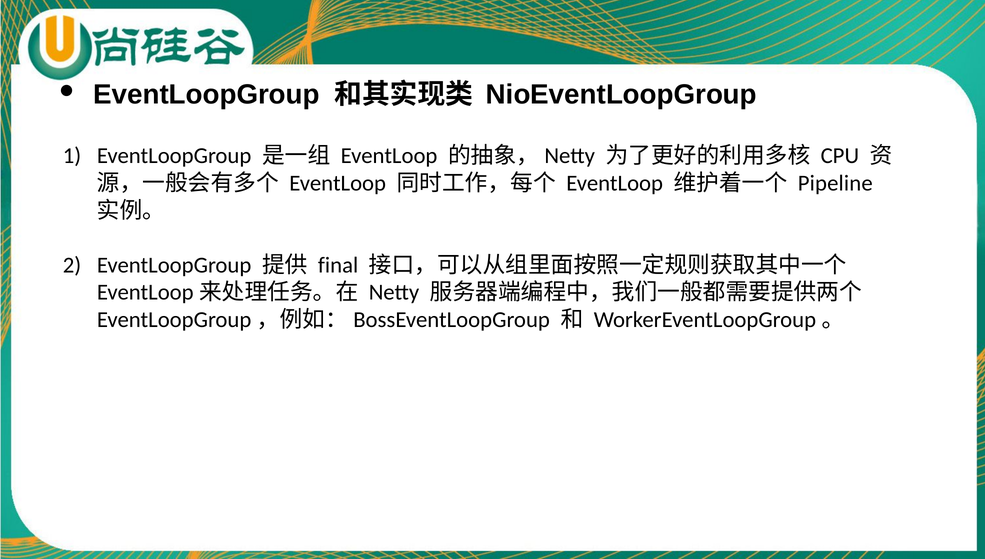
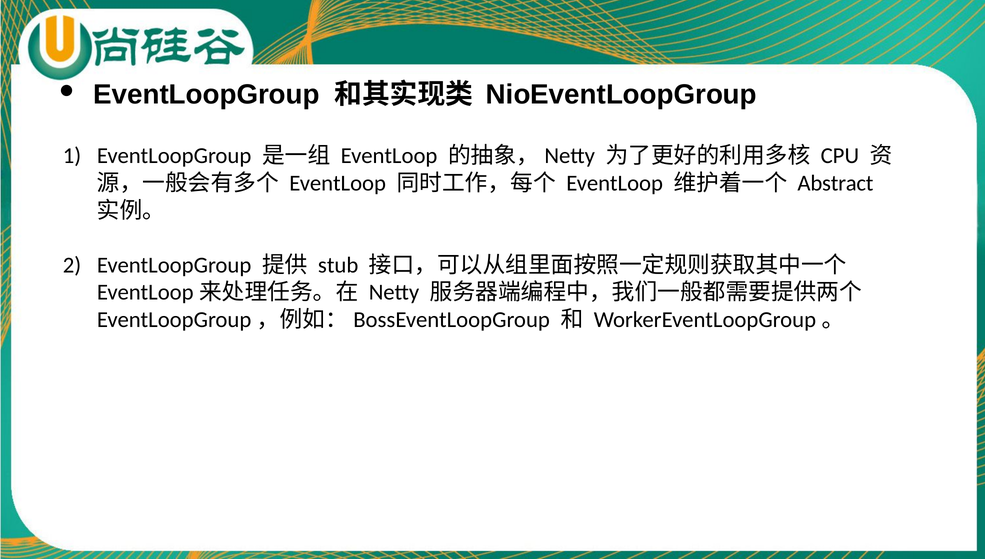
Pipeline: Pipeline -> Abstract (835, 183)
final: final -> stub (338, 265)
